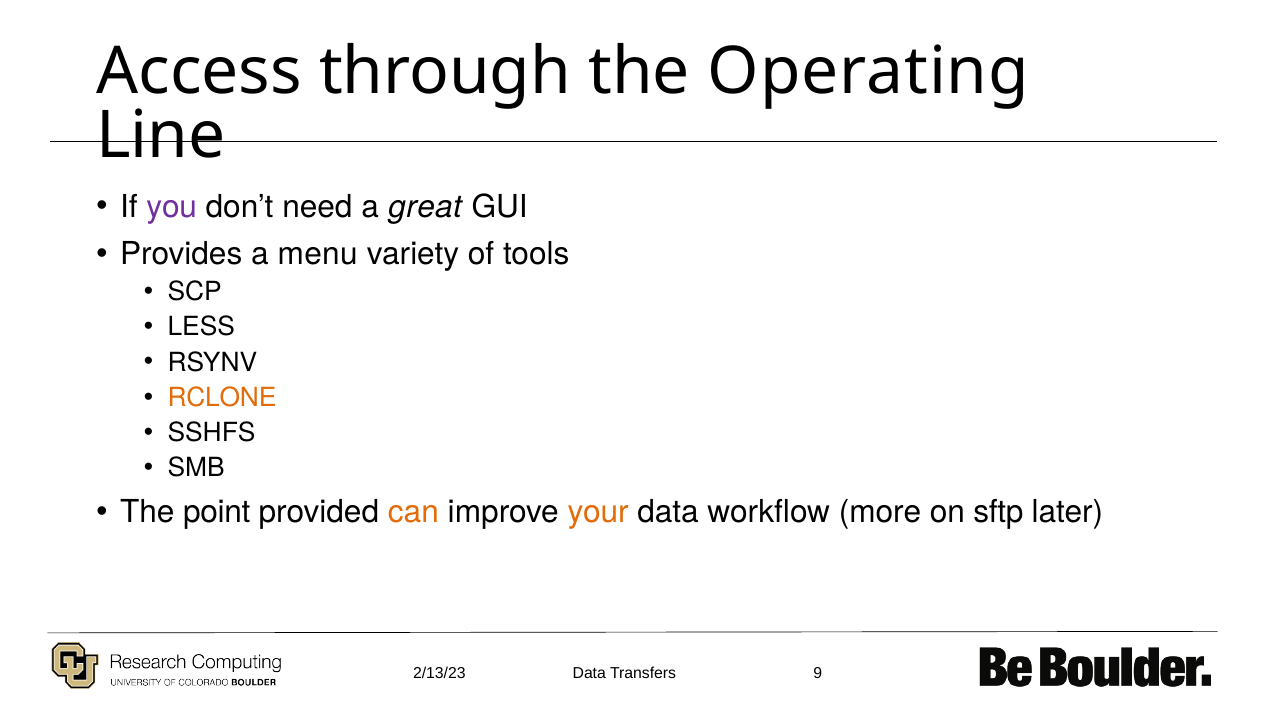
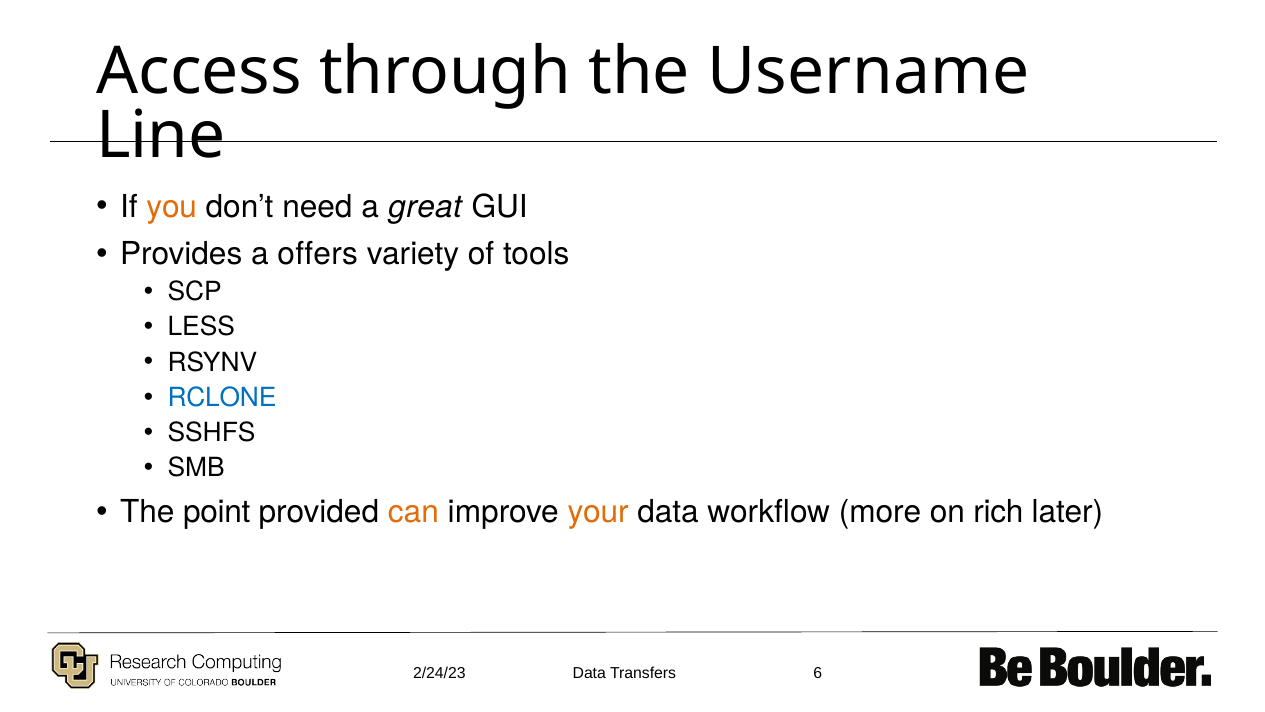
Operating: Operating -> Username (868, 72)
you colour: purple -> orange (172, 207)
menu: menu -> offers (318, 254)
RCLONE colour: orange -> blue (222, 397)
sftp: sftp -> rich (999, 512)
2/13/23: 2/13/23 -> 2/24/23 (439, 673)
9: 9 -> 6 (818, 673)
